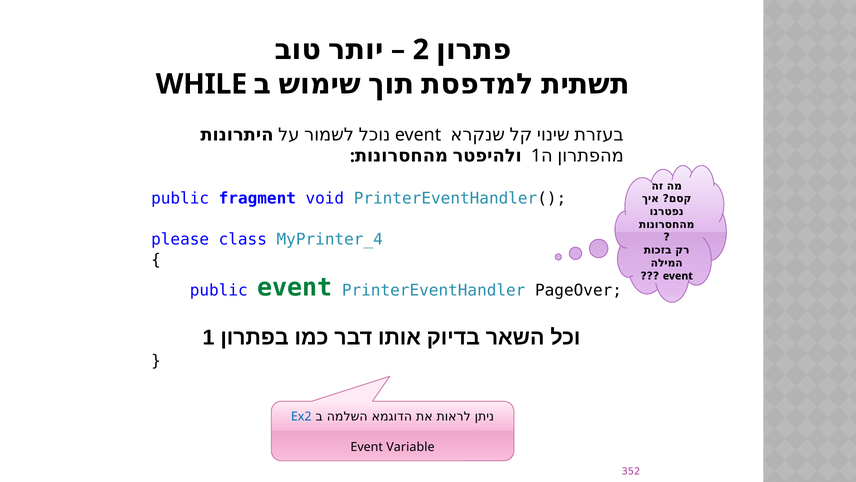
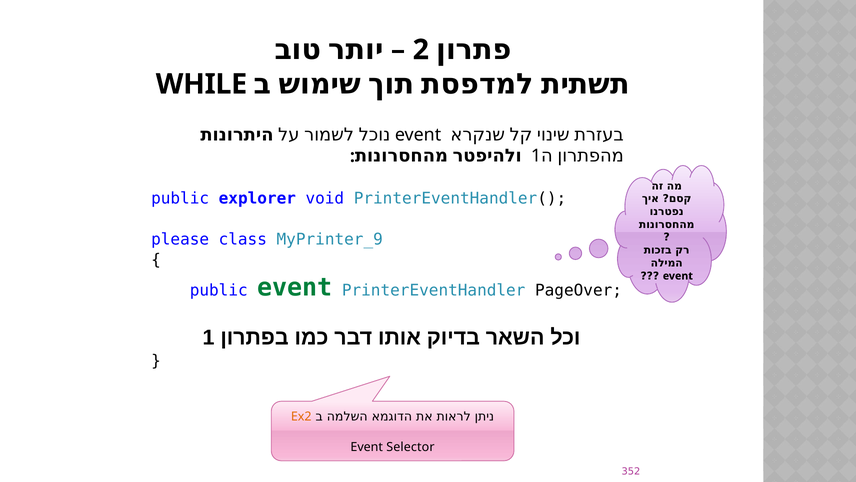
fragment: fragment -> explorer (257, 198)
MyPrinter_4: MyPrinter_4 -> MyPrinter_9 (330, 239)
Ex2 colour: blue -> orange (301, 416)
Variable: Variable -> Selector (410, 446)
